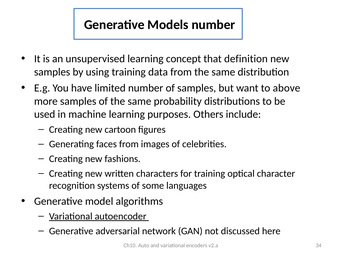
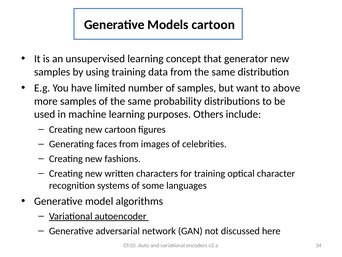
Models number: number -> cartoon (213, 25)
definition: definition -> generator (246, 59)
